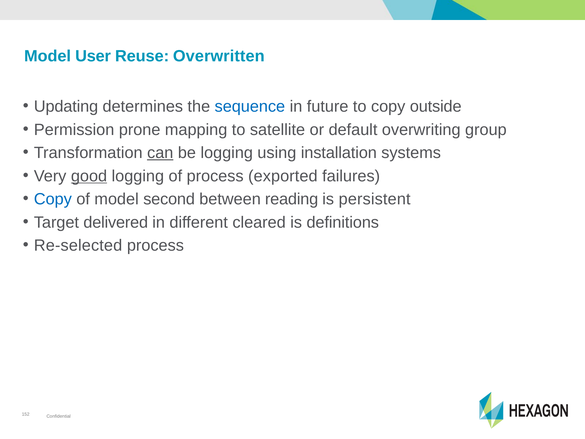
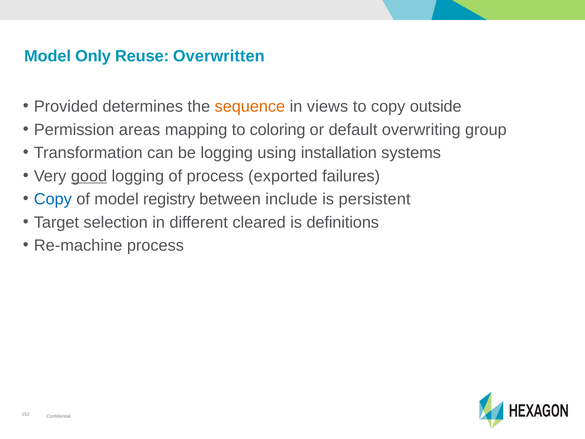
User: User -> Only (93, 56)
Updating: Updating -> Provided (66, 106)
sequence colour: blue -> orange (250, 106)
future: future -> views (328, 106)
prone: prone -> areas (140, 130)
satellite: satellite -> coloring (278, 130)
can underline: present -> none (160, 153)
second: second -> registry (169, 199)
reading: reading -> include (291, 199)
delivered: delivered -> selection (116, 222)
Re-selected: Re-selected -> Re-machine (78, 245)
